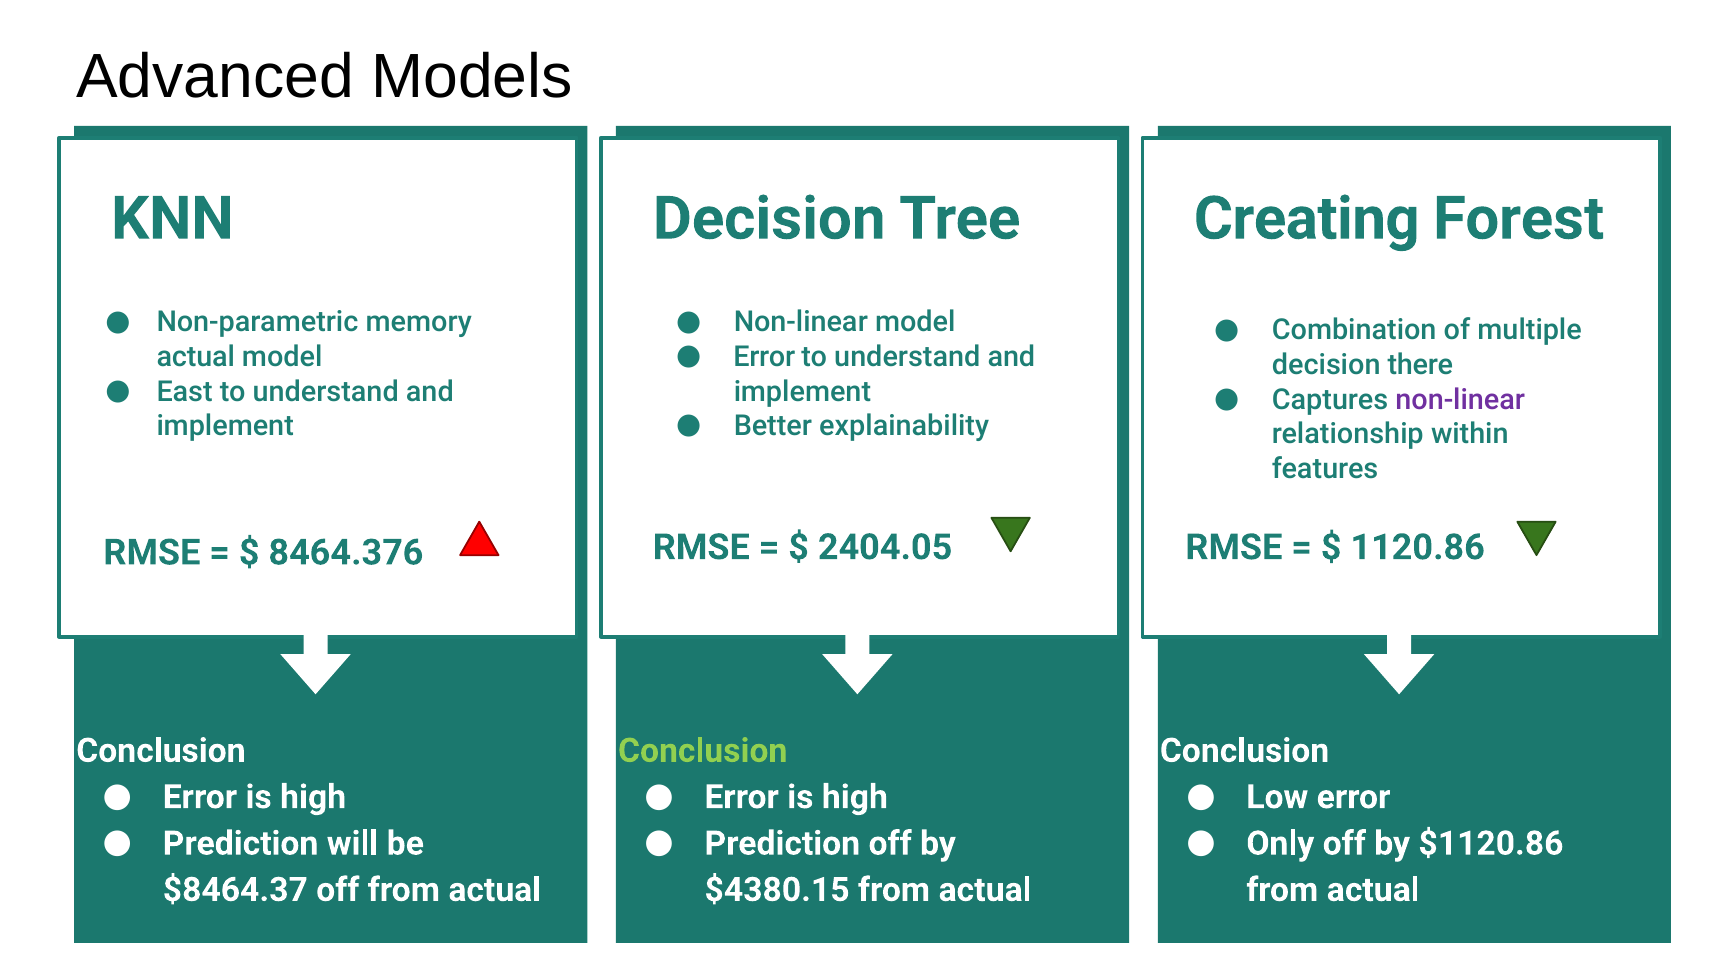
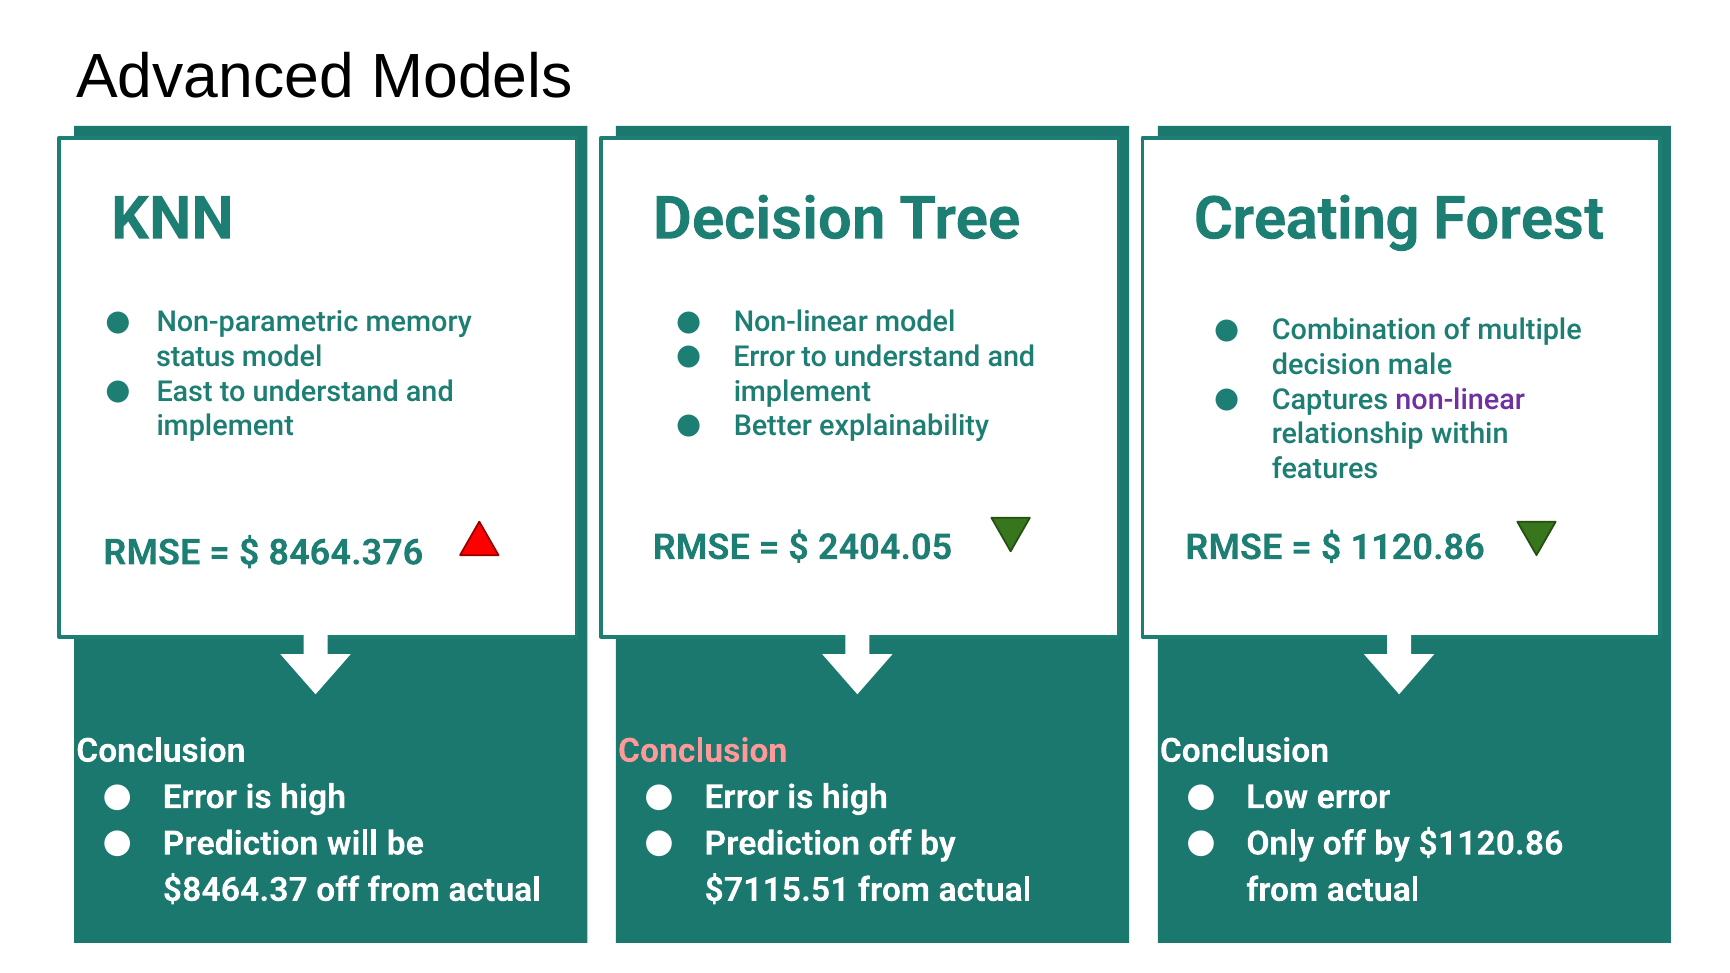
actual: actual -> status (196, 357)
there: there -> male (1420, 365)
Conclusion colour: light green -> pink (703, 751)
$4380.15: $4380.15 -> $7115.51 (777, 890)
